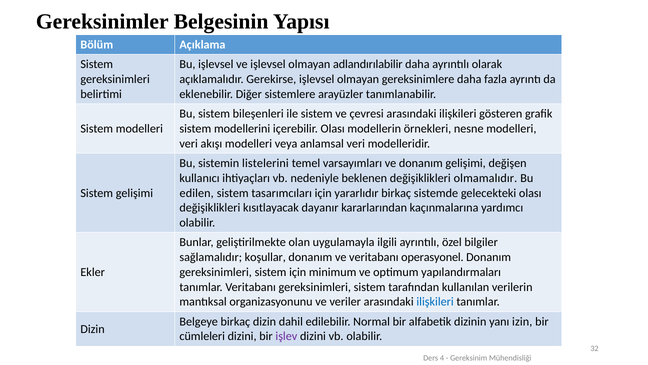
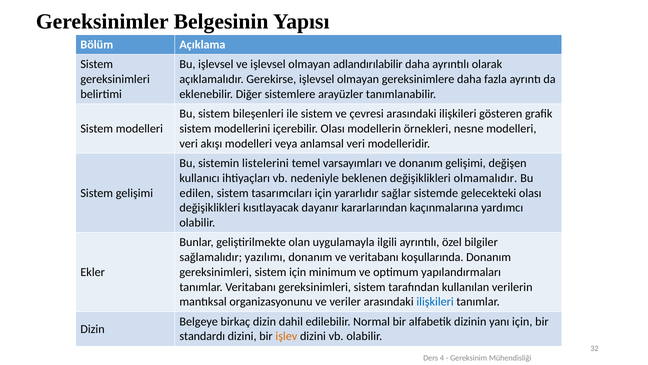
yararlıdır birkaç: birkaç -> sağlar (396, 193)
koşullar: koşullar -> yazılımı (265, 257)
operasyonel: operasyonel -> koşullarında (432, 257)
yanı izin: izin -> için (522, 321)
cümleleri: cümleleri -> standardı (202, 336)
işlev colour: purple -> orange (286, 336)
